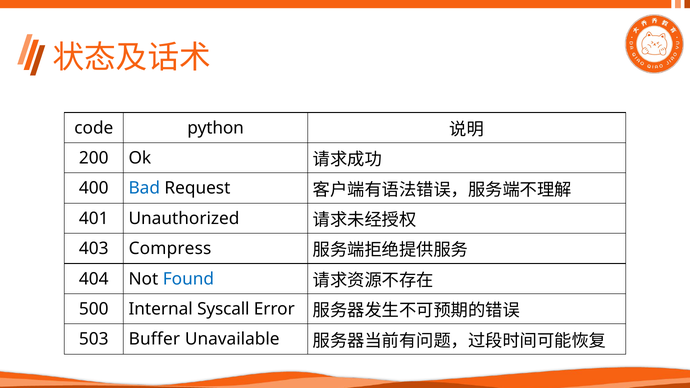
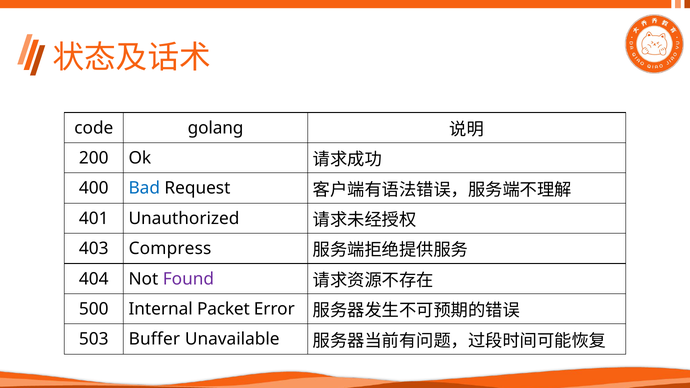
python: python -> golang (216, 128)
Found colour: blue -> purple (188, 279)
Syscall: Syscall -> Packet (223, 309)
